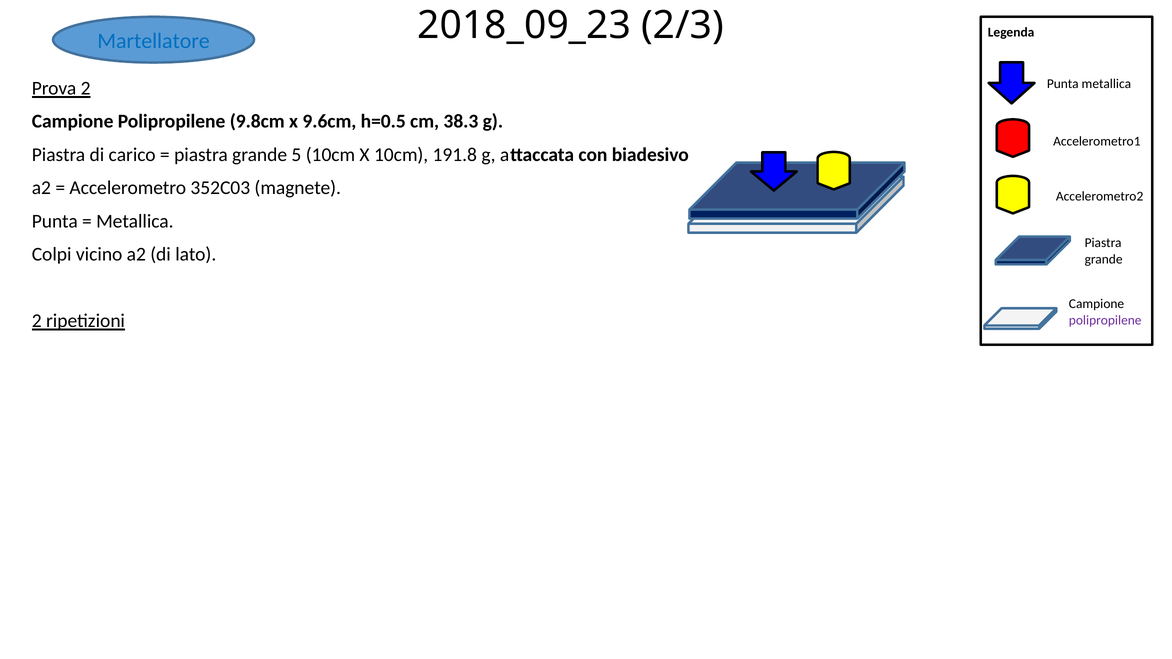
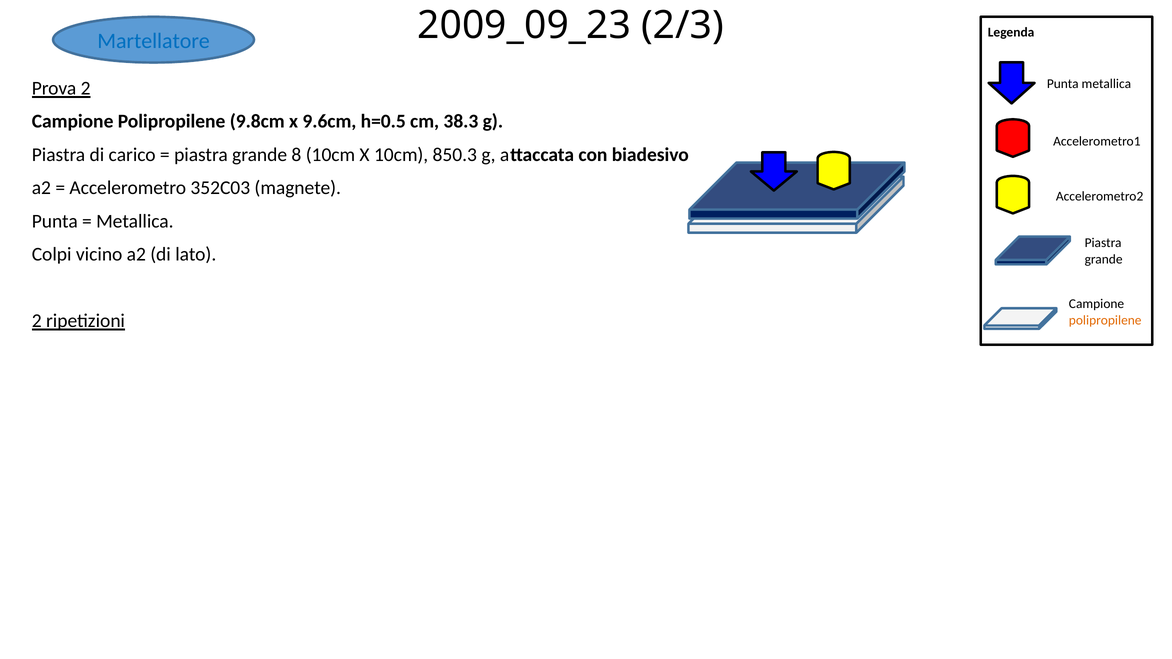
2018_09_23: 2018_09_23 -> 2009_09_23 (524, 25)
5: 5 -> 8 (296, 155)
191.8: 191.8 -> 850.3 (455, 155)
polipropilene colour: purple -> orange (1105, 320)
